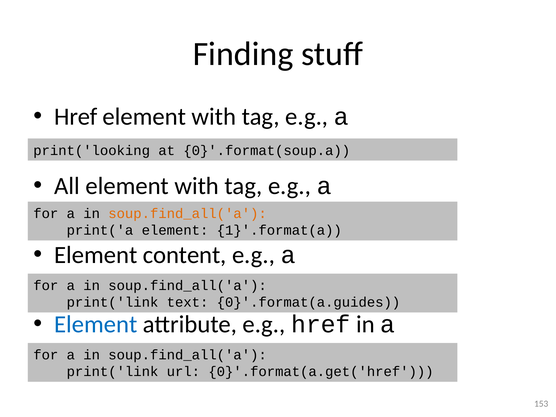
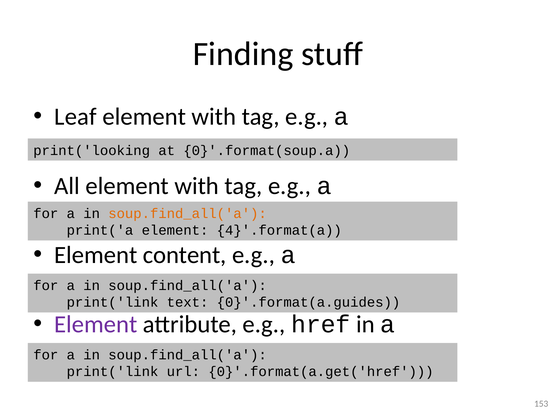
Href: Href -> Leaf (76, 117)
1}'.format(a: 1}'.format(a -> 4}'.format(a (279, 230)
Element colour: blue -> purple (96, 324)
